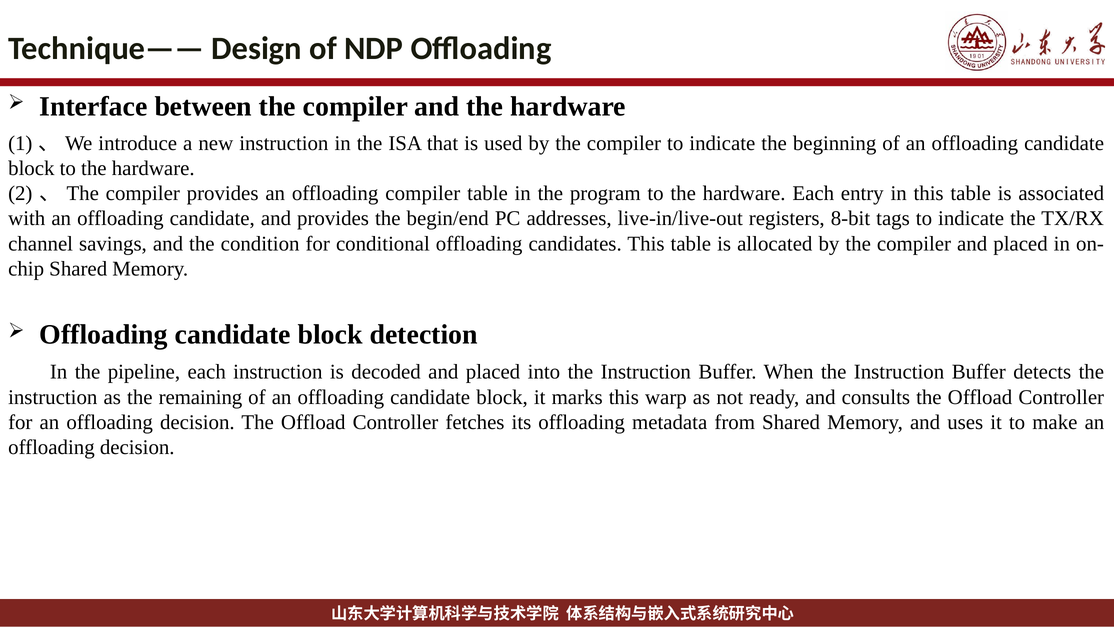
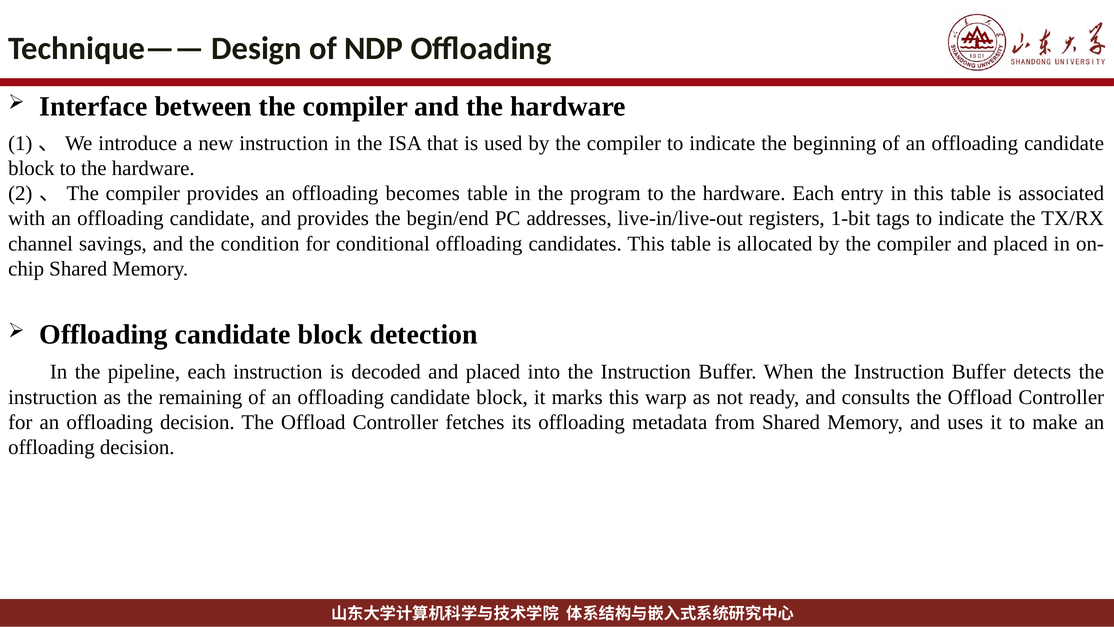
offloading compiler: compiler -> becomes (423, 193)
8-bit: 8-bit -> 1-bit (850, 218)
